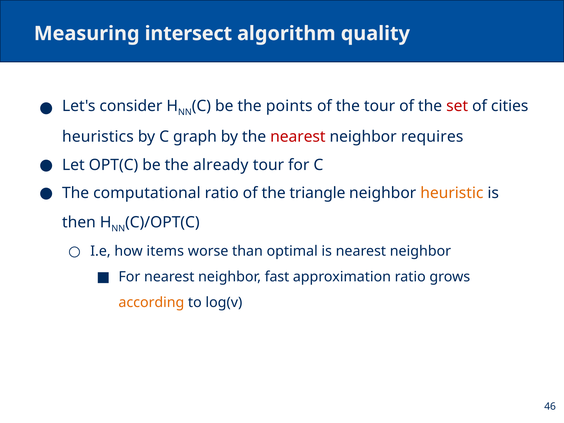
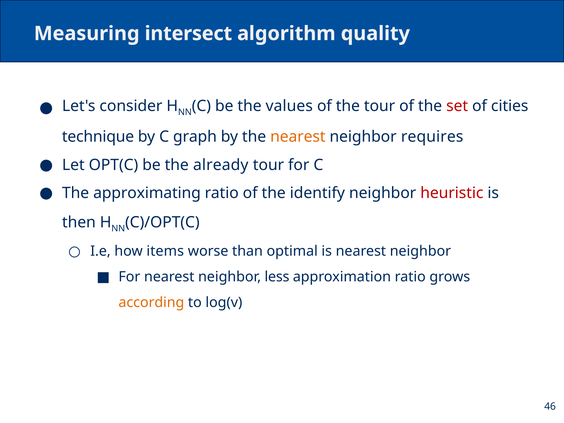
points: points -> values (289, 106)
heuristics: heuristics -> technique (98, 137)
nearest colour: red -> orange (298, 137)
computational: computational -> approximating (147, 193)
triangle: triangle -> identify (317, 193)
heuristic colour: orange -> red (452, 193)
fast: fast -> less (277, 277)
